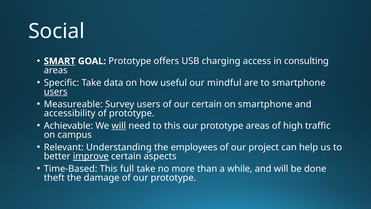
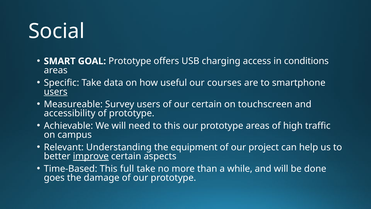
SMART underline: present -> none (60, 61)
consulting: consulting -> conditions (306, 61)
mindful: mindful -> courses (224, 83)
on smartphone: smartphone -> touchscreen (265, 104)
will underline: present -> none (119, 126)
employees: employees -> equipment (194, 147)
theft: theft -> goes (54, 178)
